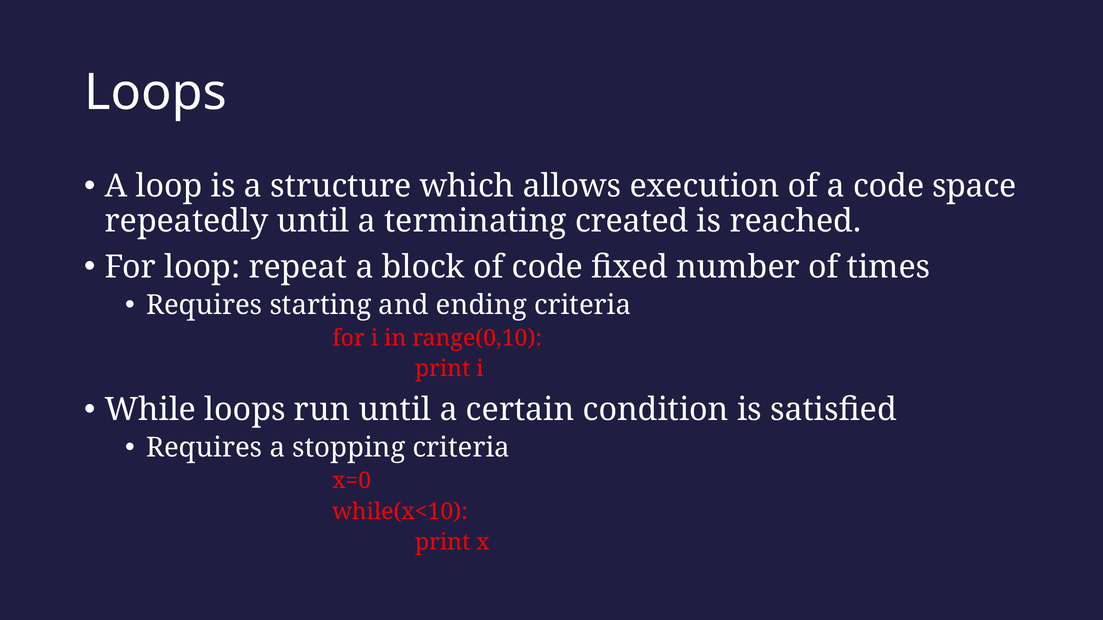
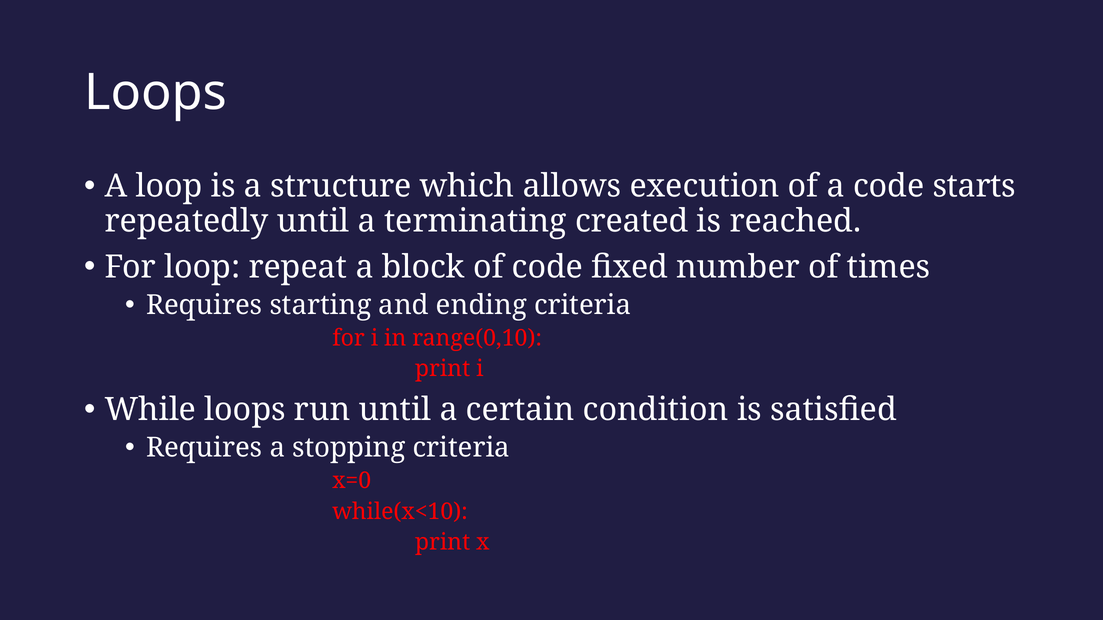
space: space -> starts (974, 186)
